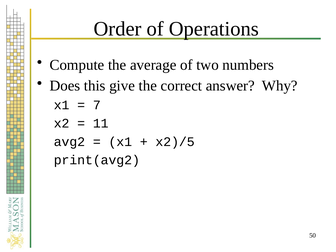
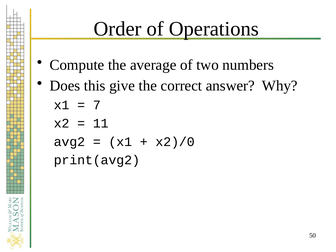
x2)/5: x2)/5 -> x2)/0 (175, 142)
